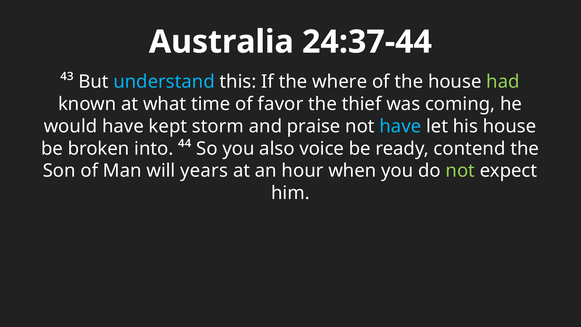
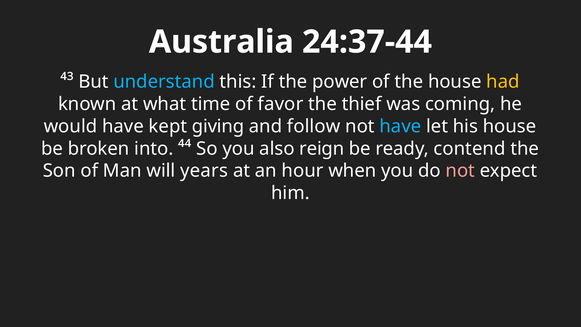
where: where -> power (340, 82)
had colour: light green -> yellow (503, 82)
storm: storm -> giving (218, 126)
praise: praise -> follow (314, 126)
voice: voice -> reign (322, 148)
not colour: light green -> pink (460, 171)
